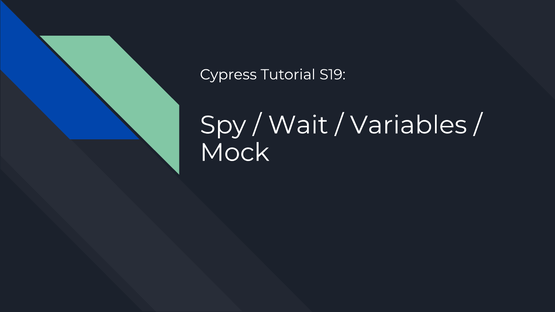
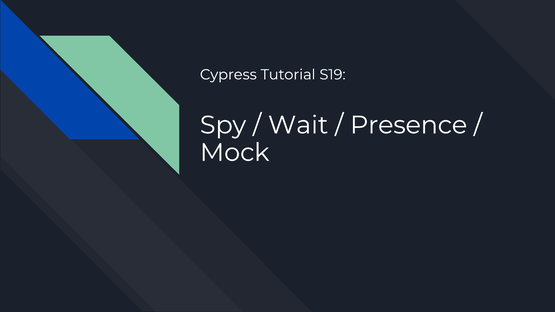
Variables: Variables -> Presence (409, 125)
